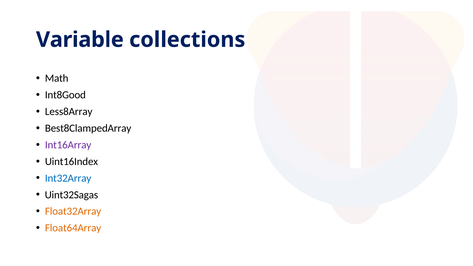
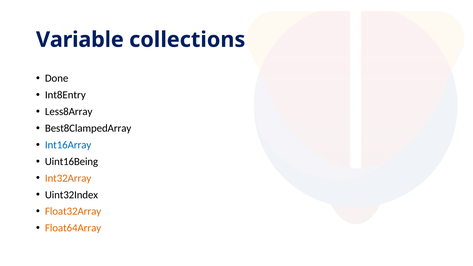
Math: Math -> Done (57, 78)
Int8Good: Int8Good -> Int8Entry (65, 95)
Int16Array colour: purple -> blue (68, 145)
Uint16Index: Uint16Index -> Uint16Being (71, 162)
Int32Array colour: blue -> orange (68, 178)
Uint32Sagas: Uint32Sagas -> Uint32Index (71, 195)
